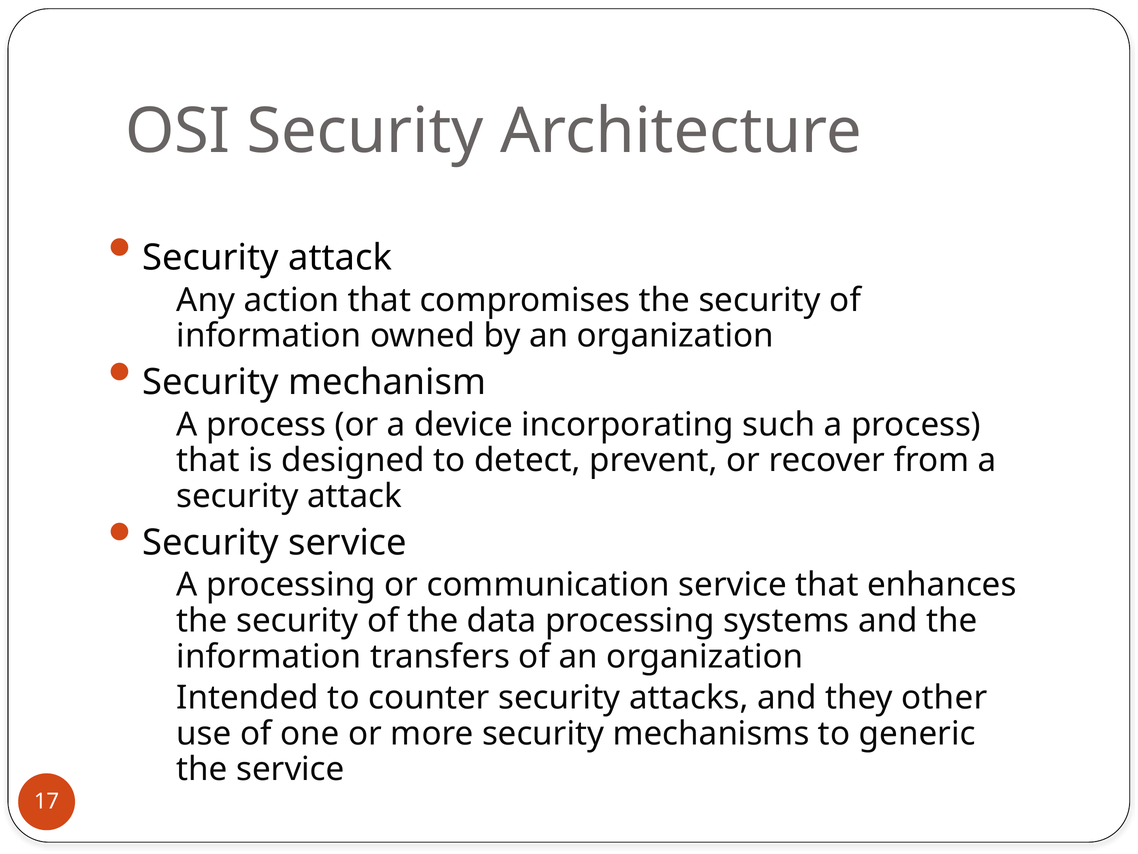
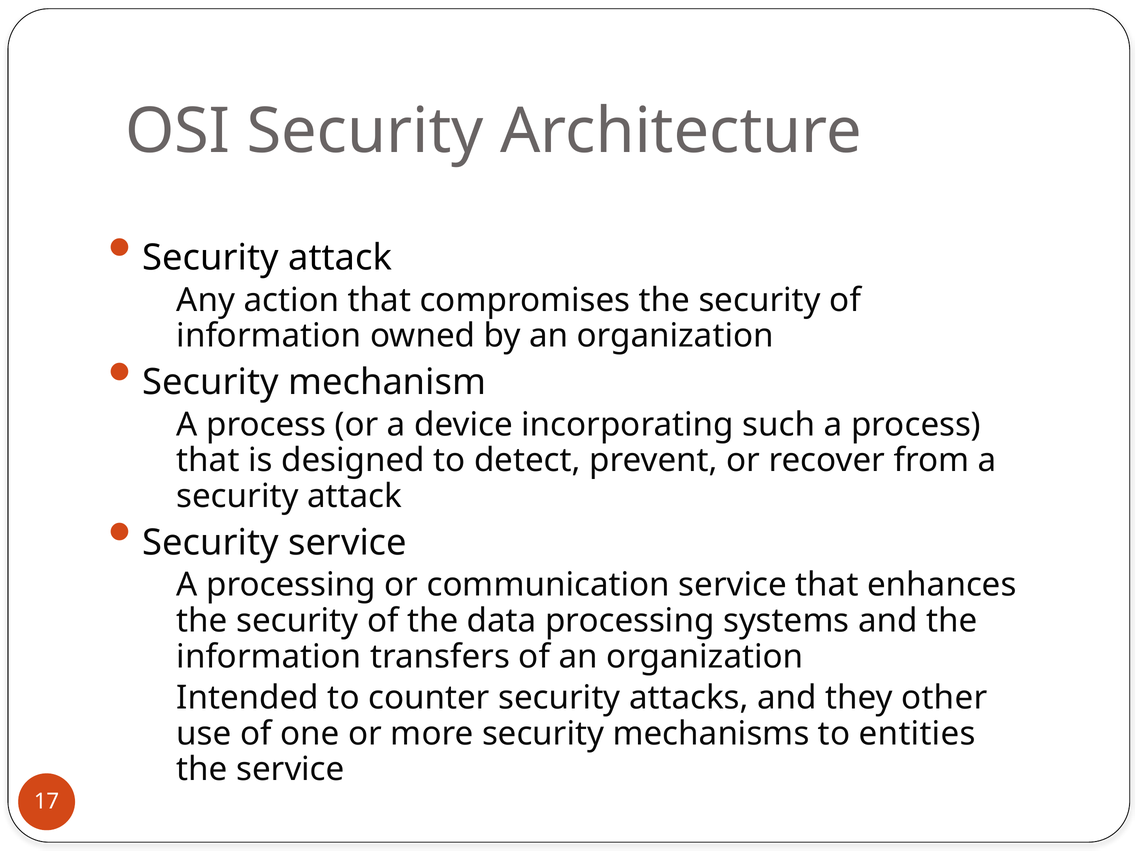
generic: generic -> entities (917, 733)
